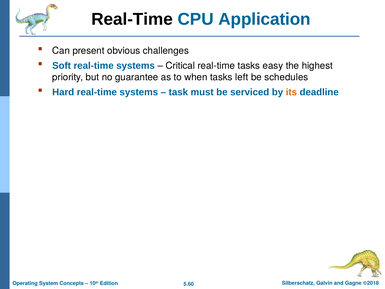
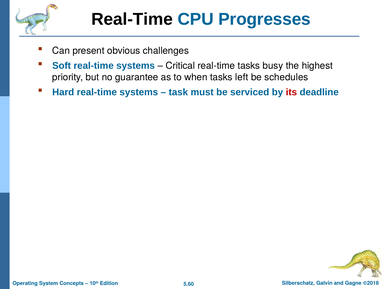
Application: Application -> Progresses (265, 19)
easy: easy -> busy (273, 66)
its colour: orange -> red (291, 92)
